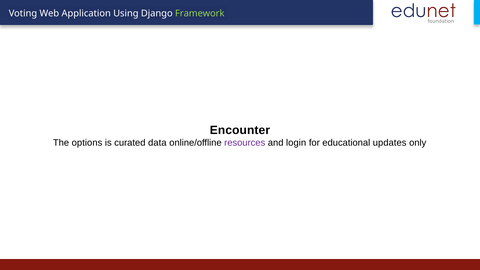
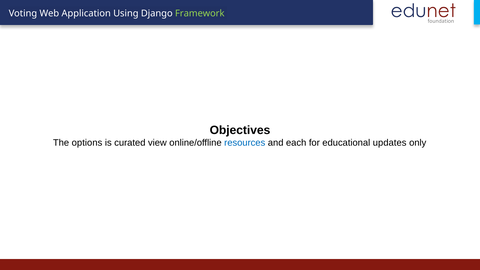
Encounter: Encounter -> Objectives (240, 130)
data: data -> view (157, 143)
resources colour: purple -> blue (245, 143)
login: login -> each (296, 143)
